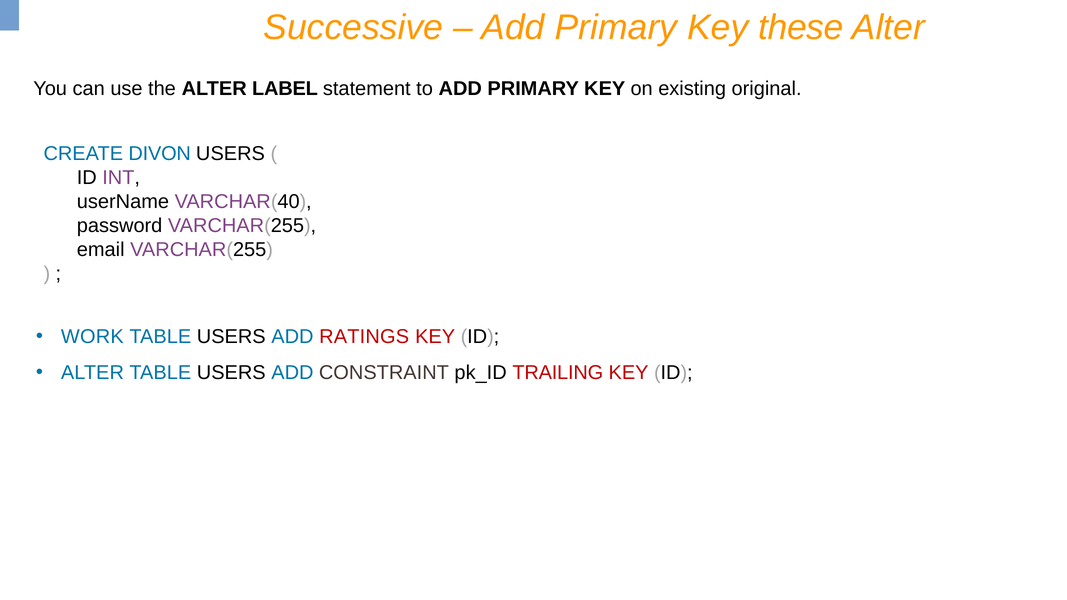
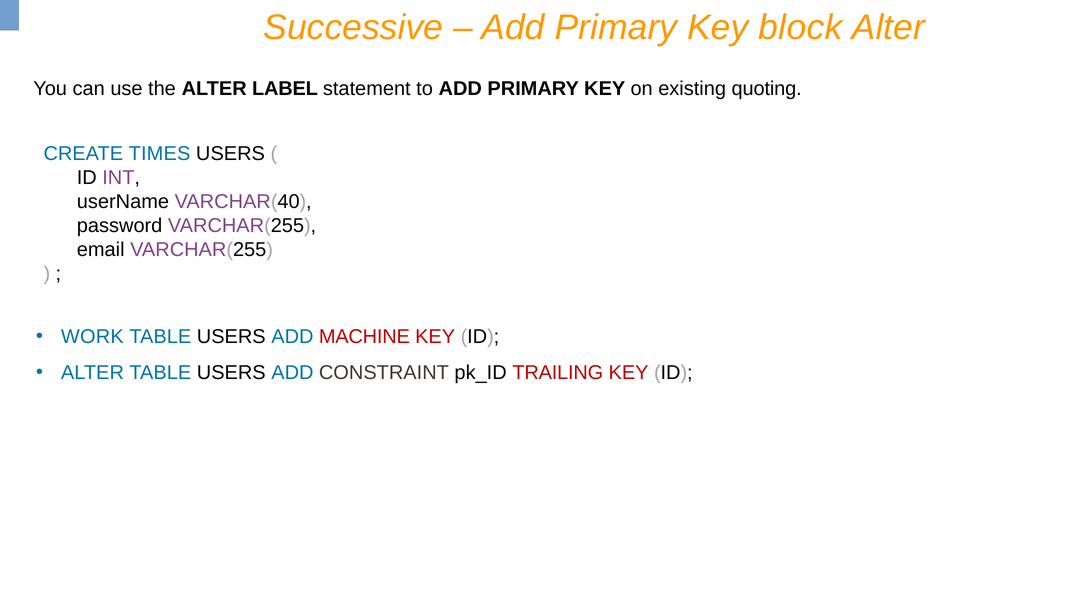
these: these -> block (801, 28)
original: original -> quoting (767, 89)
DIVON: DIVON -> TIMES (159, 154)
RATINGS: RATINGS -> MACHINE (364, 337)
